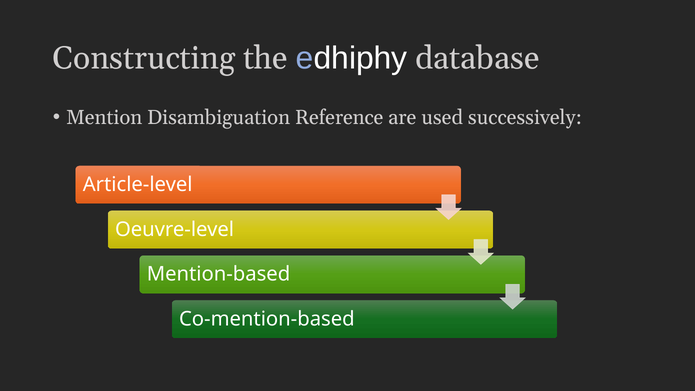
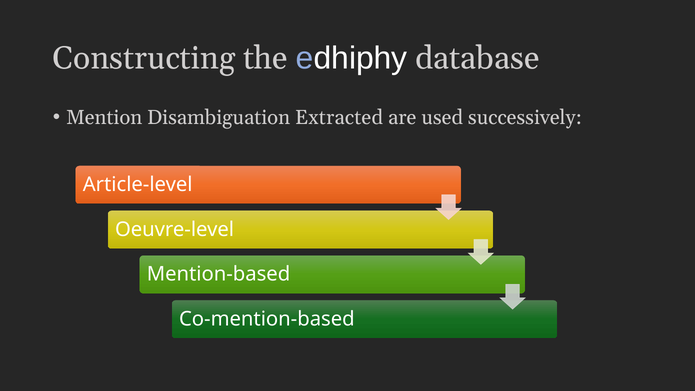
Reference: Reference -> Extracted (339, 118)
